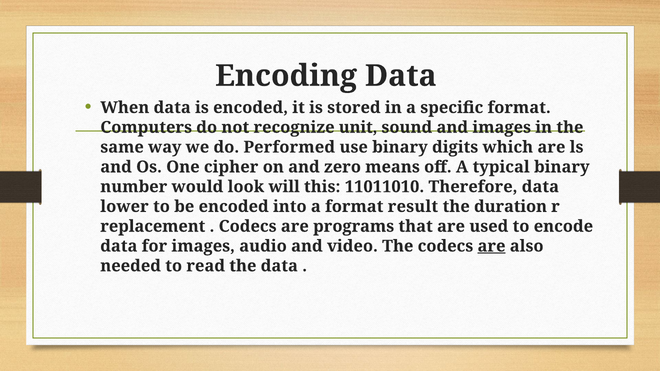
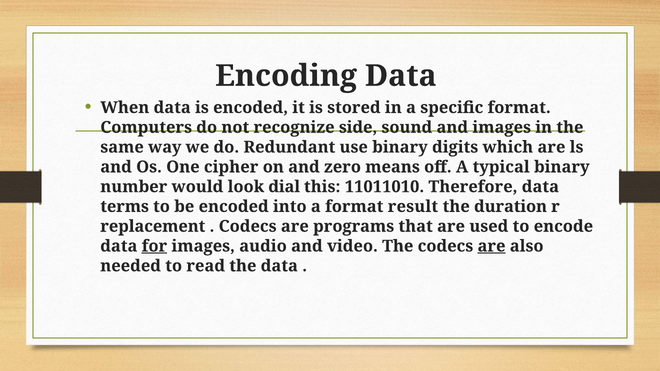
unit: unit -> side (358, 127)
Performed: Performed -> Redundant (289, 147)
will: will -> dial (284, 187)
lower: lower -> terms (125, 207)
for underline: none -> present (154, 246)
